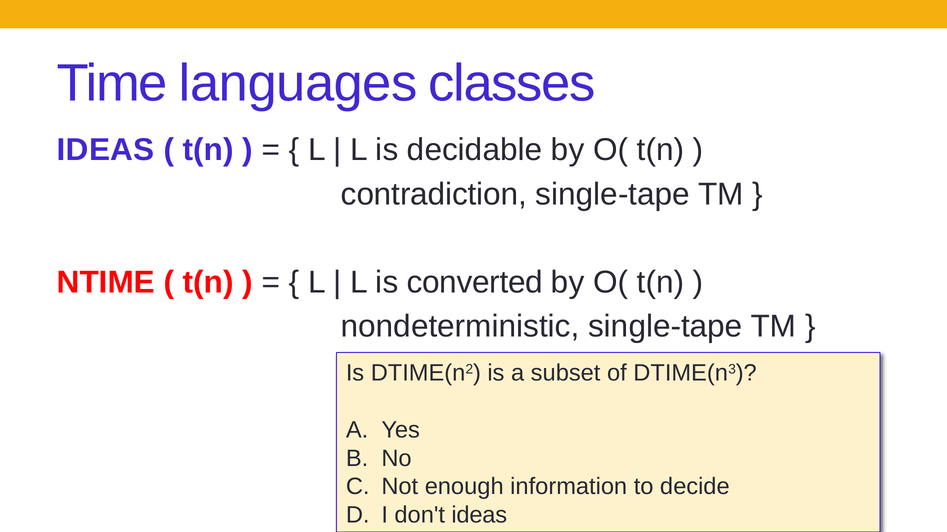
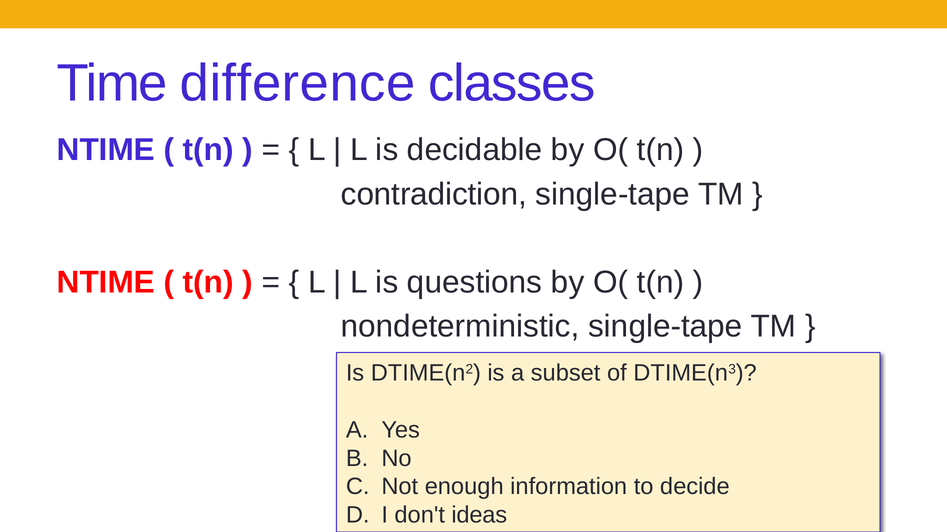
languages: languages -> difference (298, 84)
IDEAS: IDEAS -> NTIME (106, 150)
converted: converted -> questions (475, 283)
